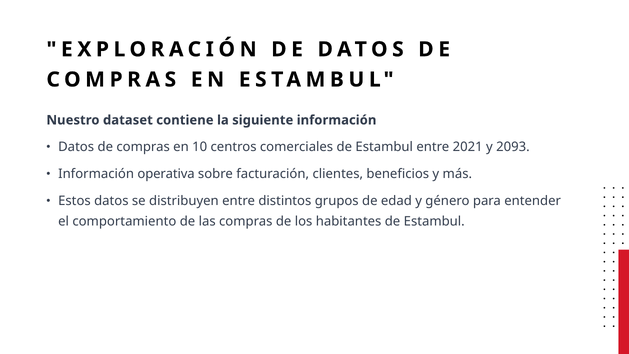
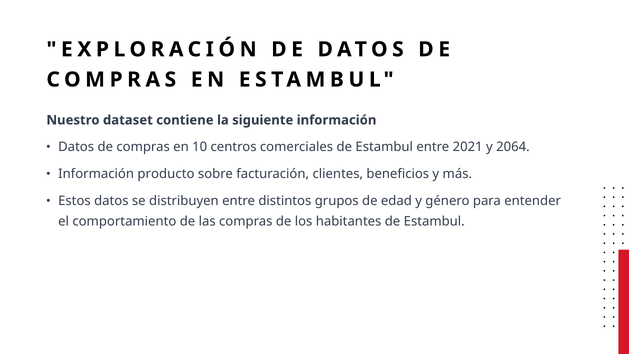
2093: 2093 -> 2064 (513, 147)
operativa: operativa -> producto (166, 174)
